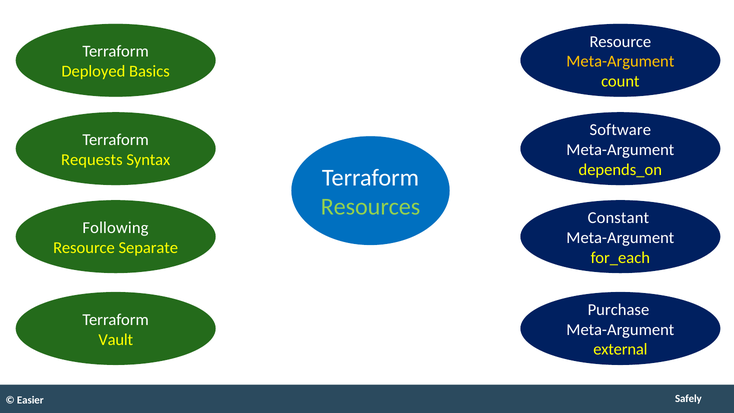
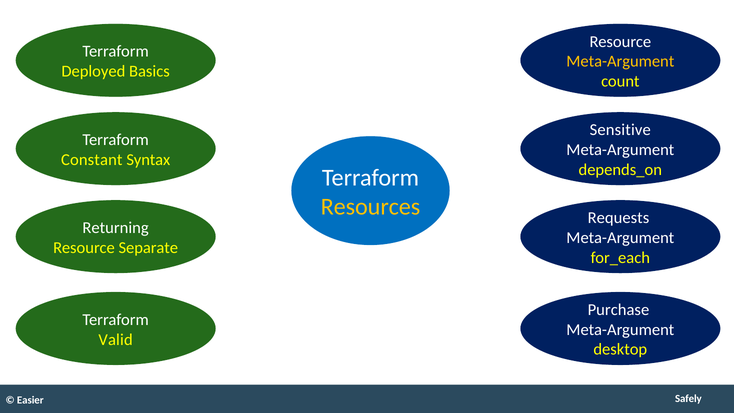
Software: Software -> Sensitive (620, 130)
Requests: Requests -> Constant (92, 160)
Resources colour: light green -> yellow (370, 207)
Constant: Constant -> Requests (618, 218)
Following: Following -> Returning (116, 228)
Vault: Vault -> Valid (116, 339)
external: external -> desktop (620, 349)
